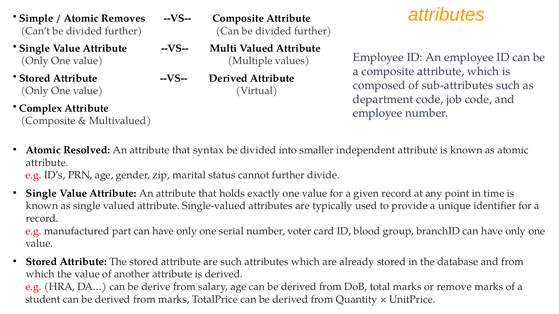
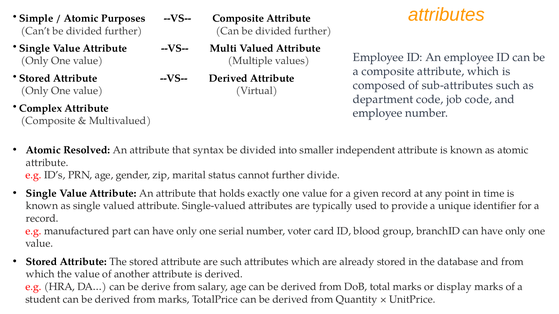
Removes: Removes -> Purposes (123, 18)
remove: remove -> display (454, 287)
